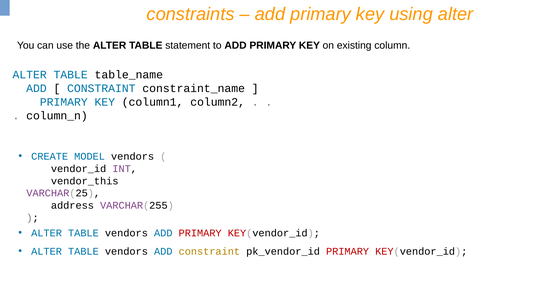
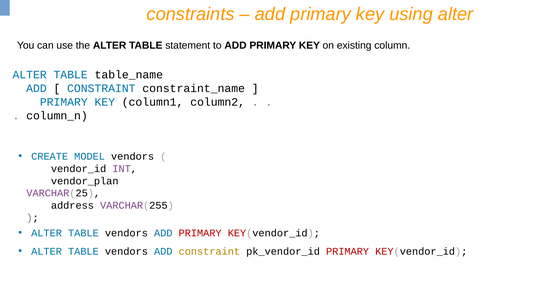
vendor_this: vendor_this -> vendor_plan (85, 181)
